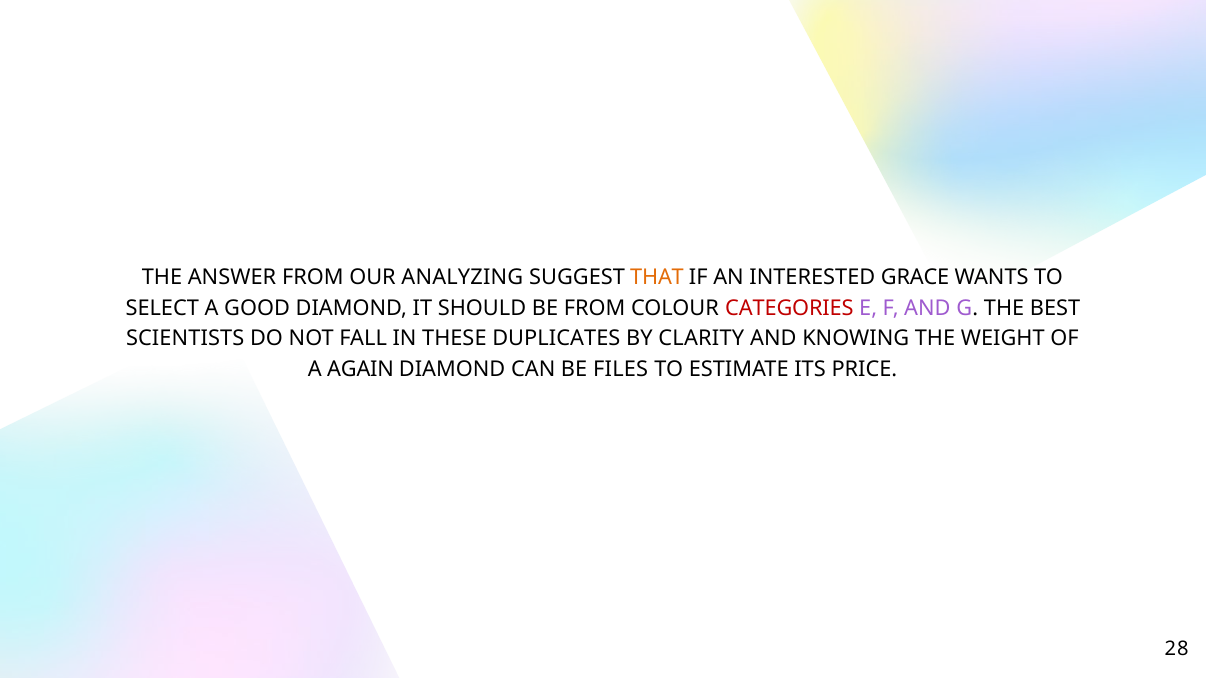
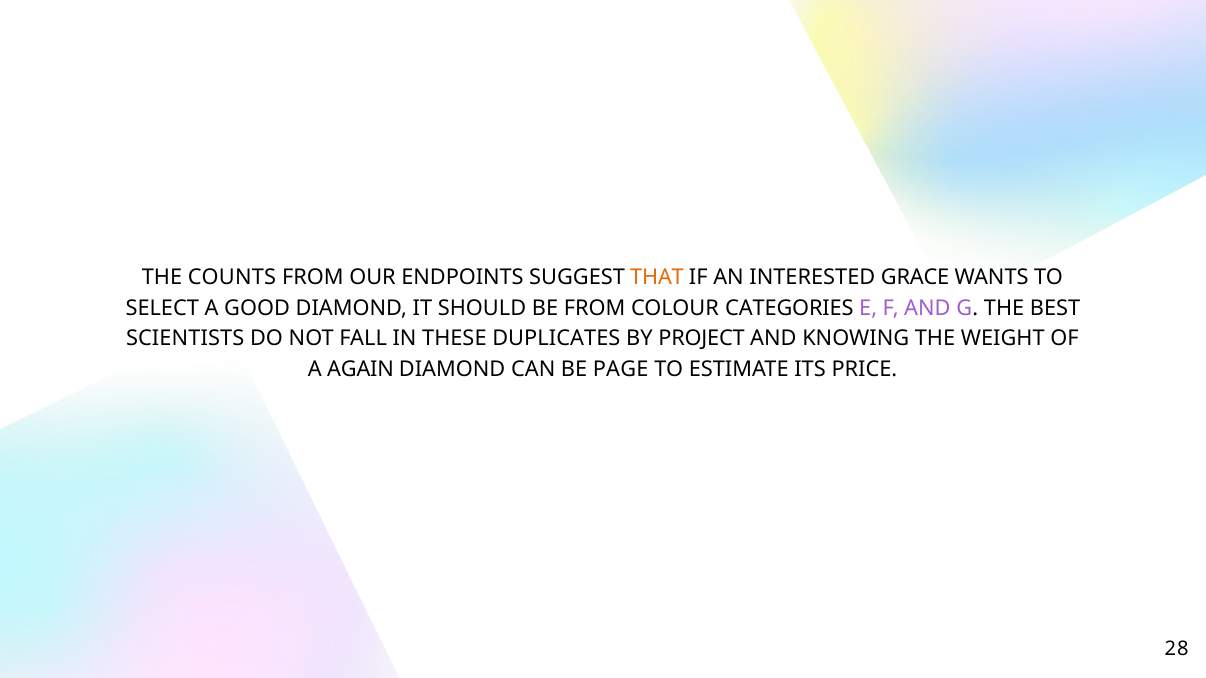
ANSWER: ANSWER -> COUNTS (232, 278)
ANALYZING: ANALYZING -> ENDPOINTS (462, 278)
CATEGORIES colour: red -> black (789, 308)
CLARITY: CLARITY -> PROJECT (702, 339)
FILES: FILES -> PAGE (621, 369)
